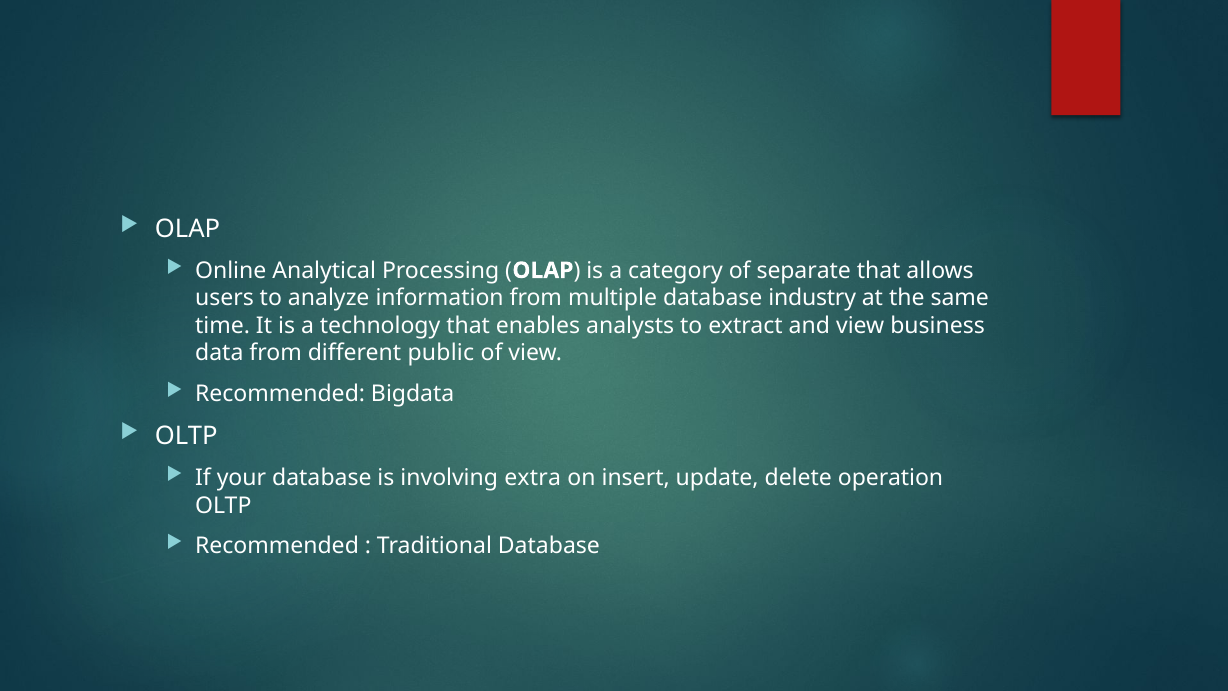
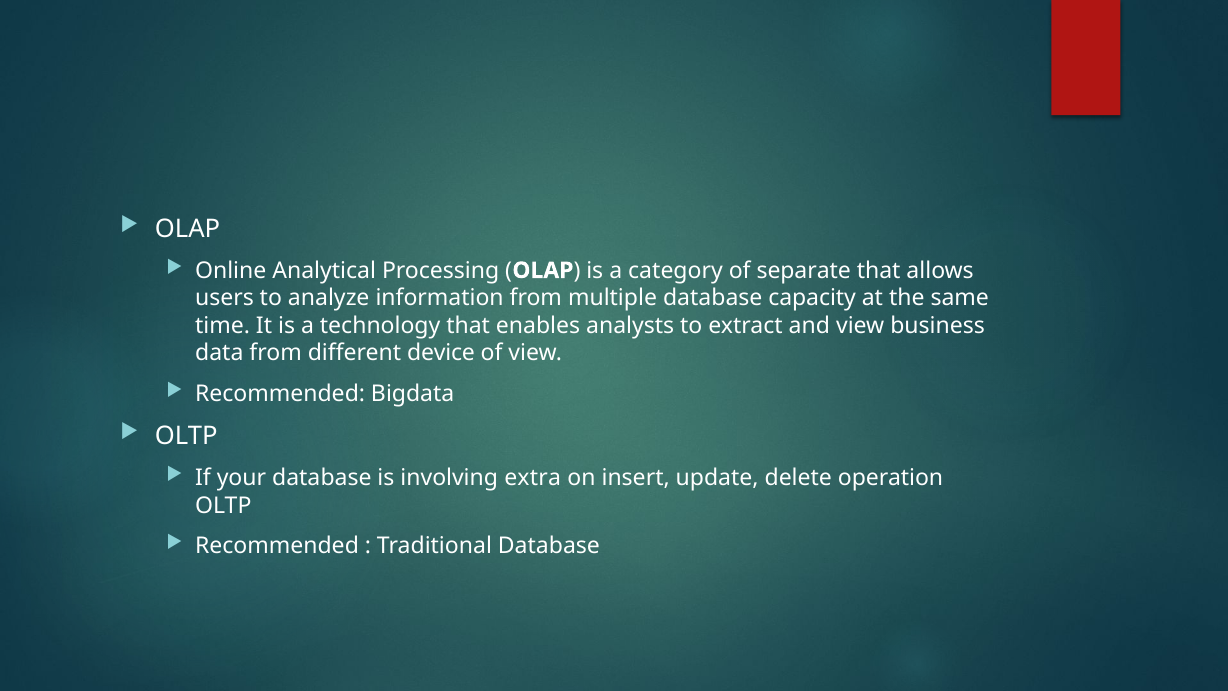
industry: industry -> capacity (812, 298)
public: public -> device (441, 353)
